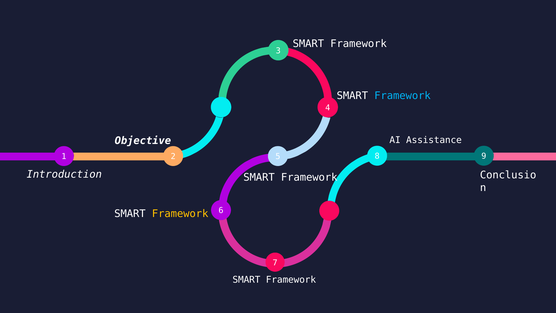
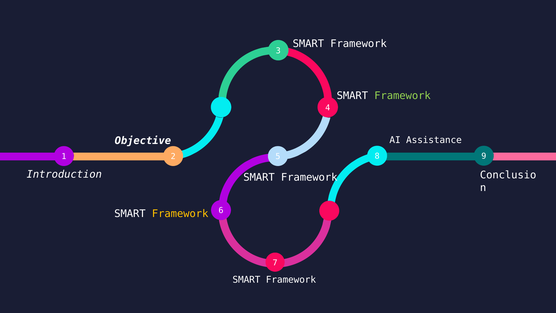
Framework colour: light blue -> light green (403, 96)
